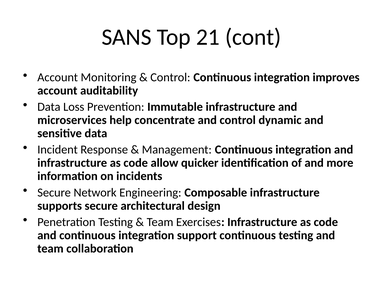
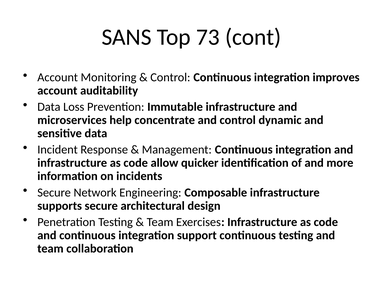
21: 21 -> 73 (208, 37)
